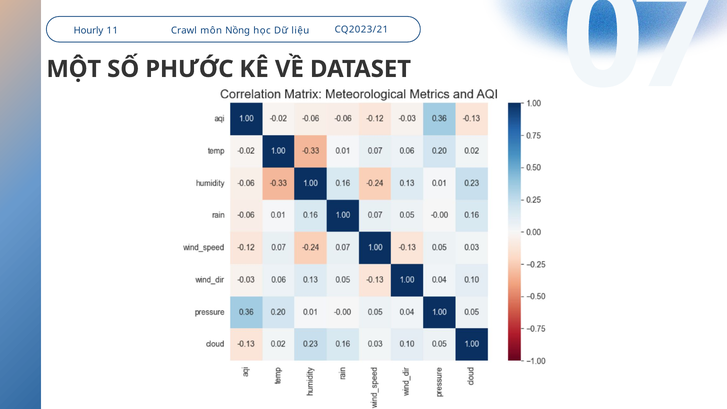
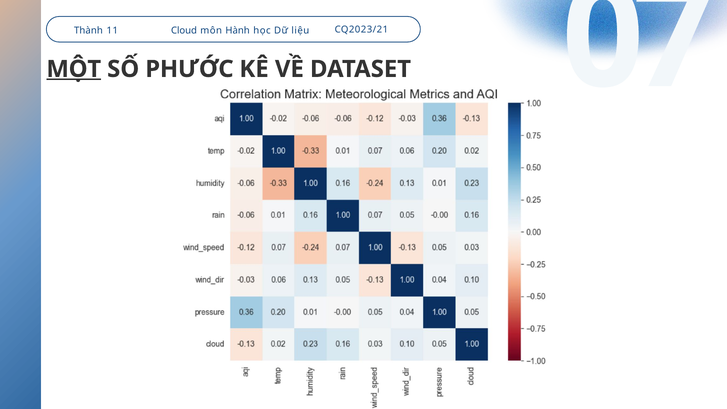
Hourly: Hourly -> Thành (88, 31)
Crawl: Crawl -> Cloud (184, 31)
Nồng: Nồng -> Hành (238, 31)
MỘT underline: none -> present (74, 69)
